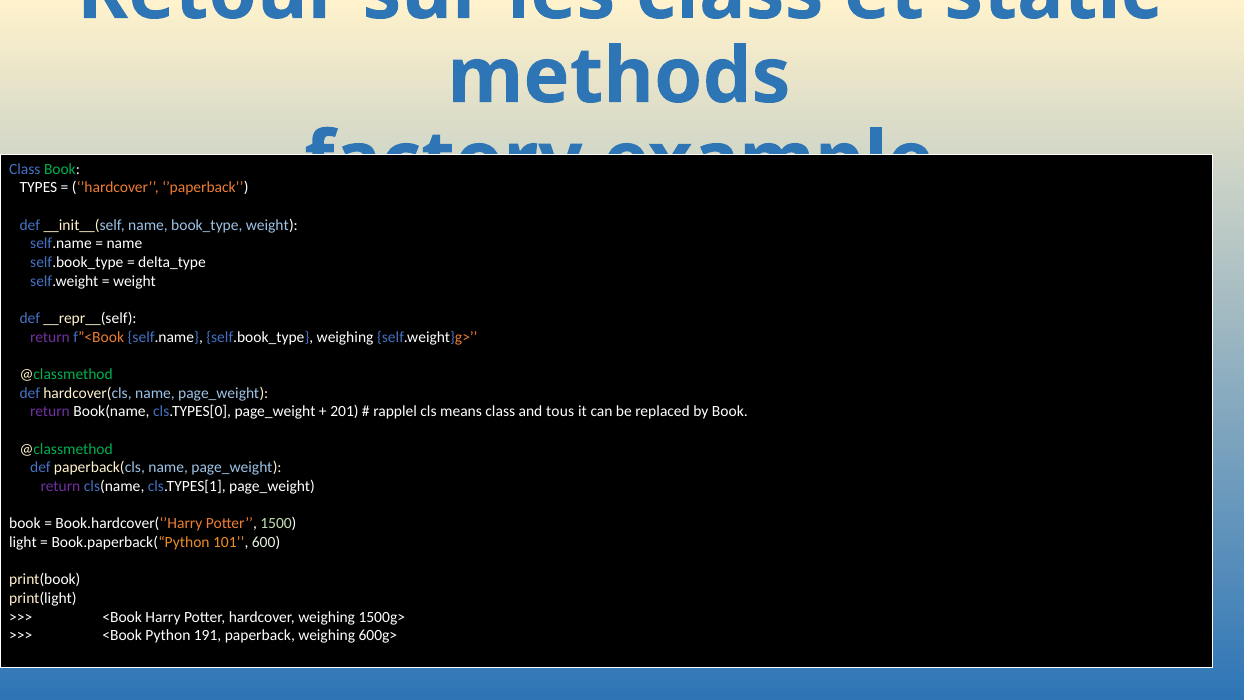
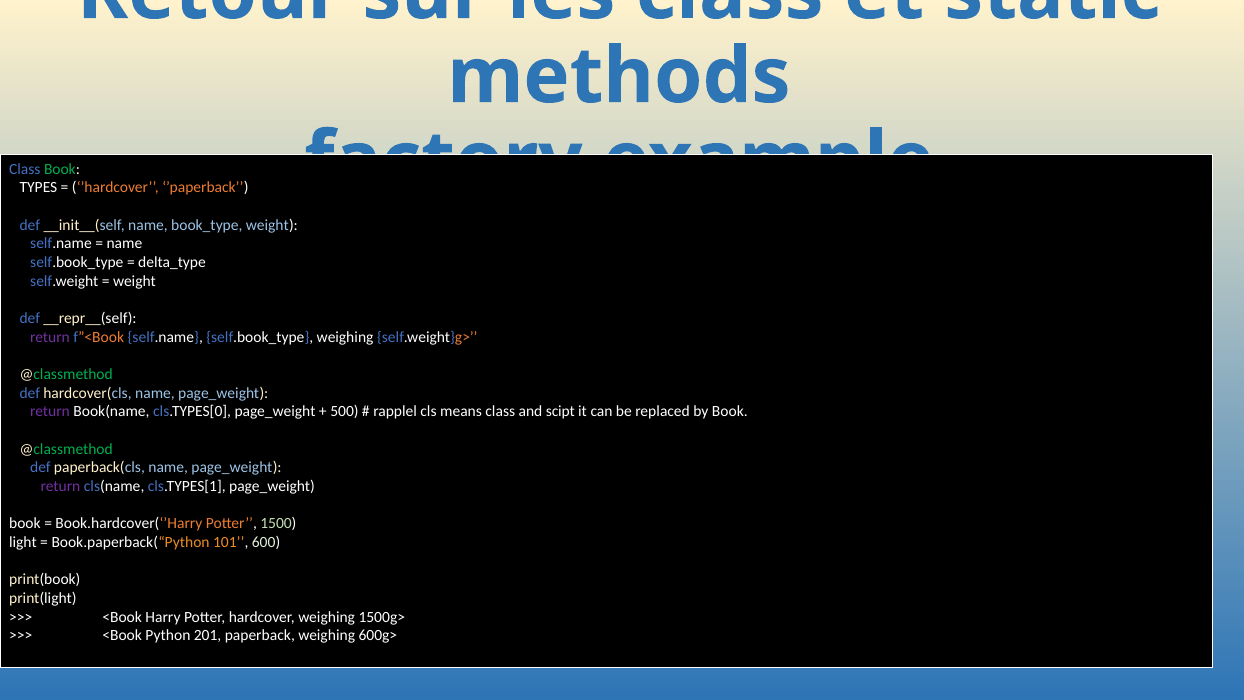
201: 201 -> 500 (344, 412)
tous: tous -> scipt (560, 412)
191: 191 -> 201 (208, 635)
